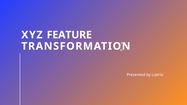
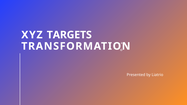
FEATURE: FEATURE -> TARGETS (69, 35)
